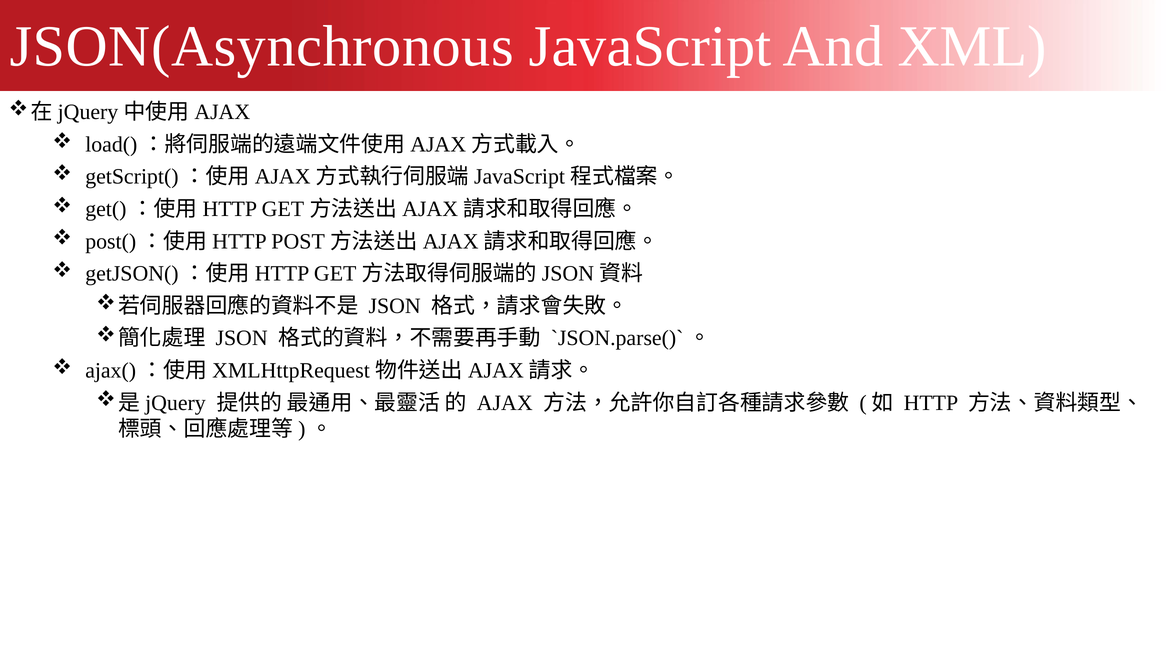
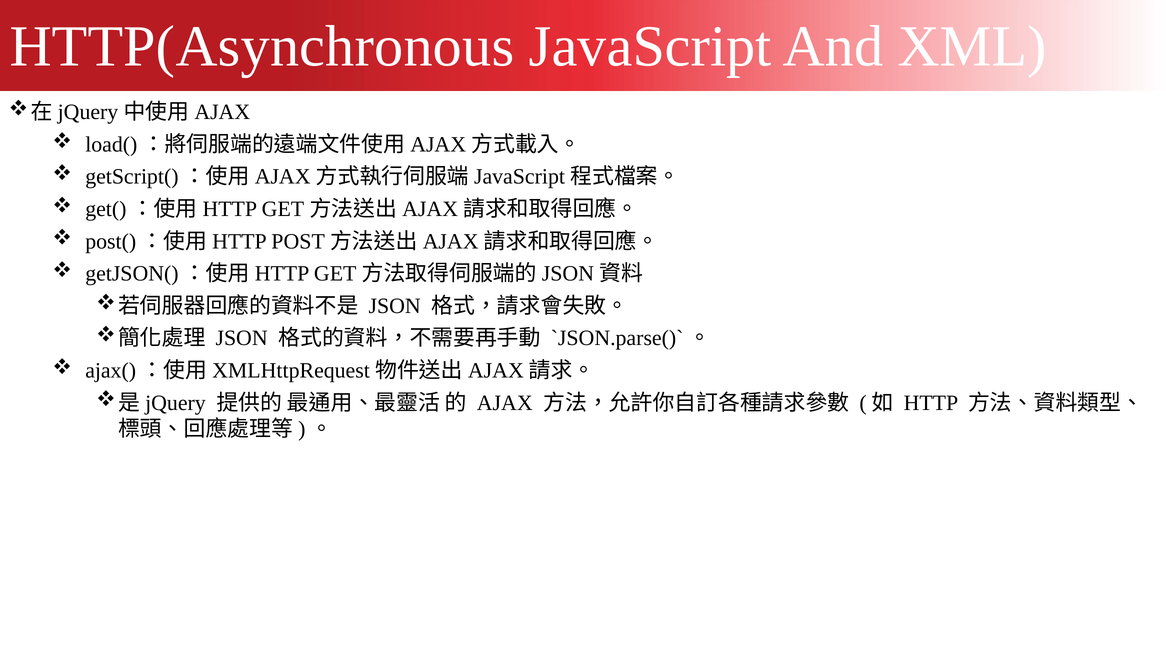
JSON(Asynchronous: JSON(Asynchronous -> HTTP(Asynchronous (262, 47)
